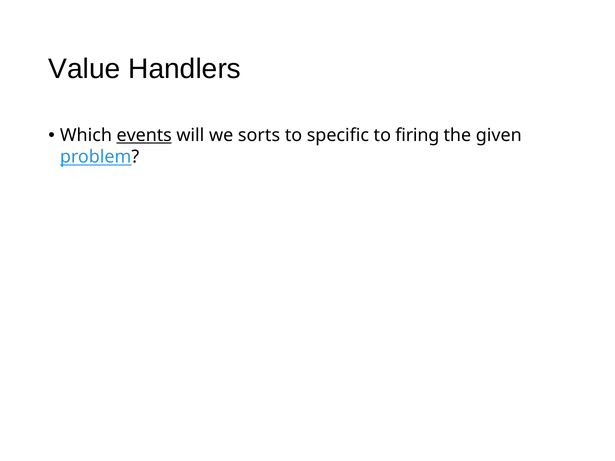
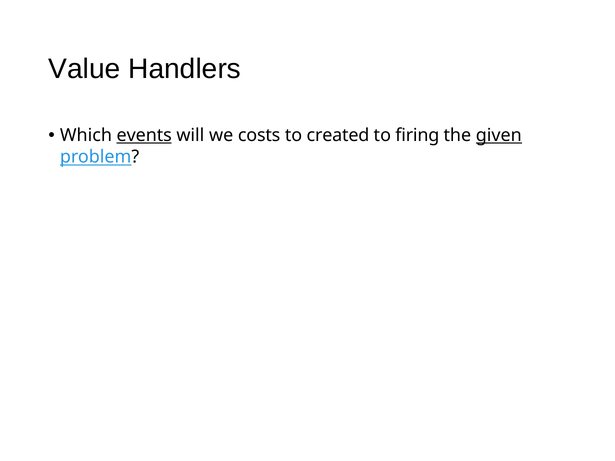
sorts: sorts -> costs (259, 135)
specific: specific -> created (338, 135)
given underline: none -> present (499, 135)
